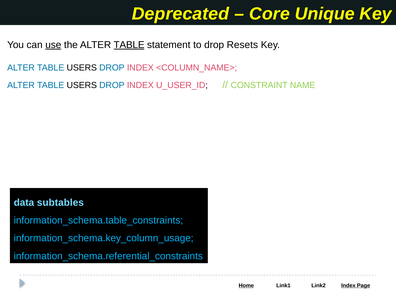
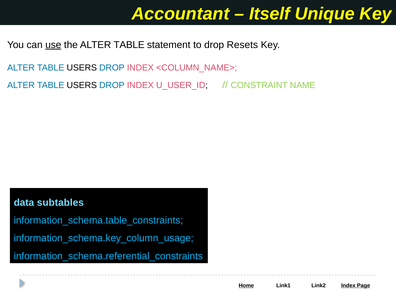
Deprecated: Deprecated -> Accountant (181, 14)
Core: Core -> Itself (270, 14)
TABLE underline: present -> none (129, 45)
